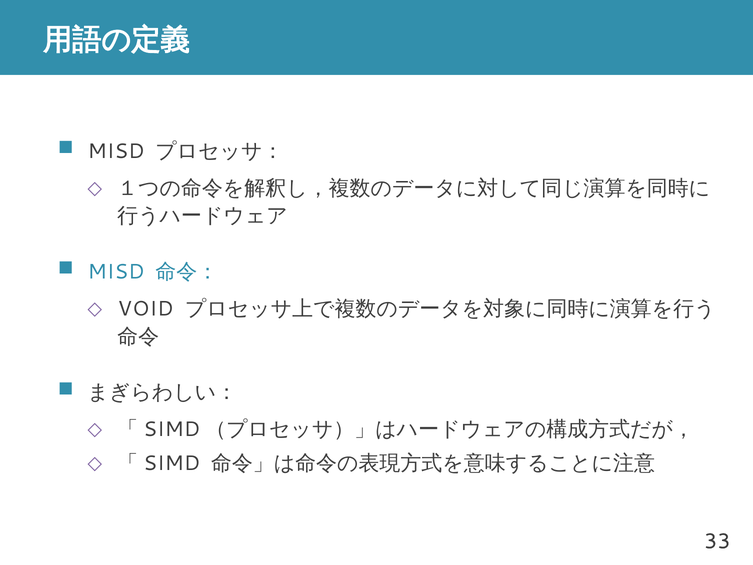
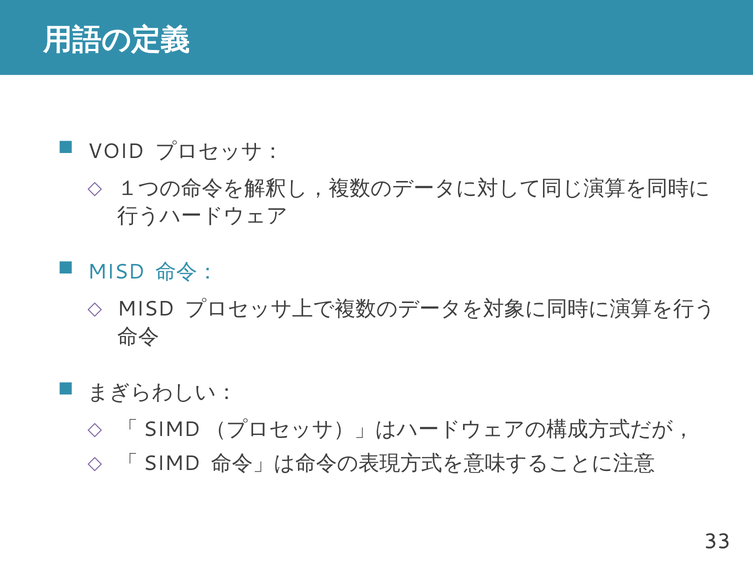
MISD: MISD -> VOID (116, 151)
VOID: VOID -> MISD (146, 309)
